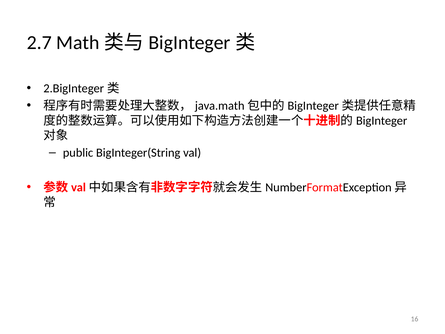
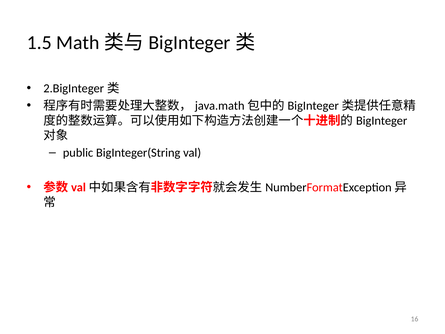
2.7: 2.7 -> 1.5 (39, 43)
